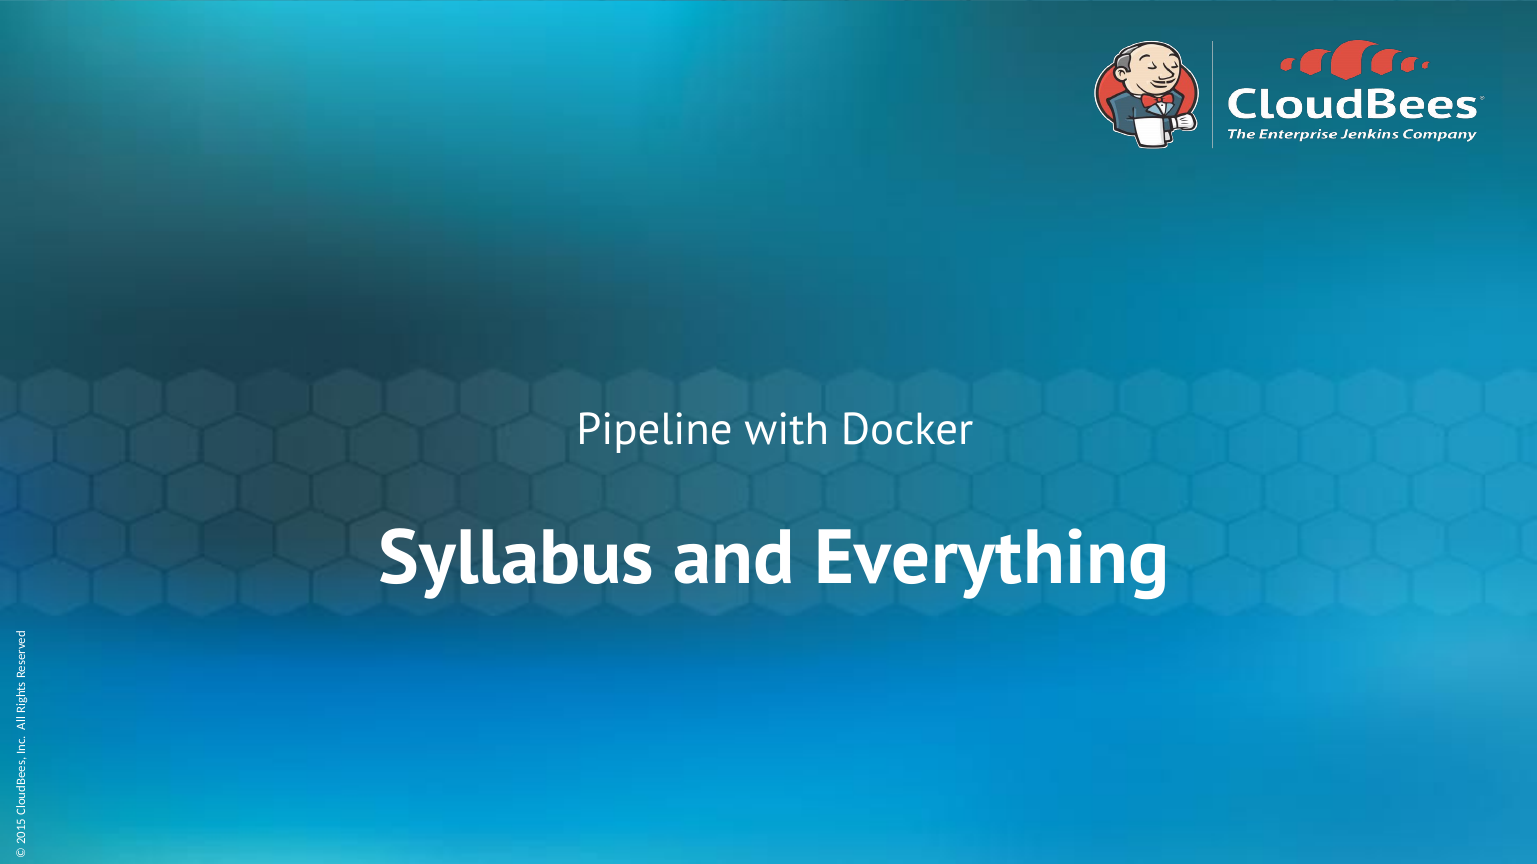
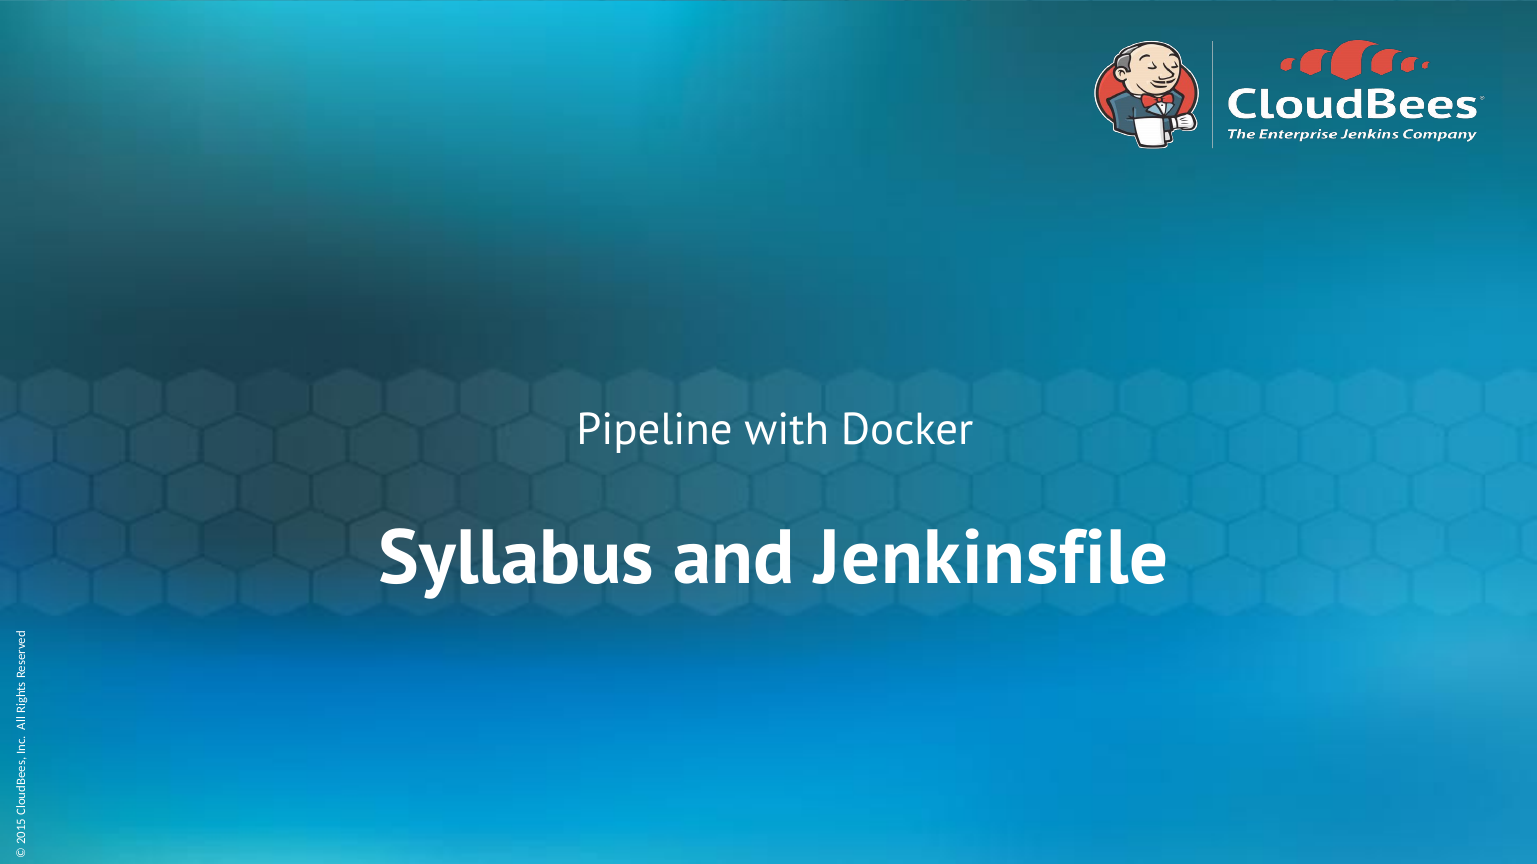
Everything: Everything -> Jenkinsfile (992, 559)
